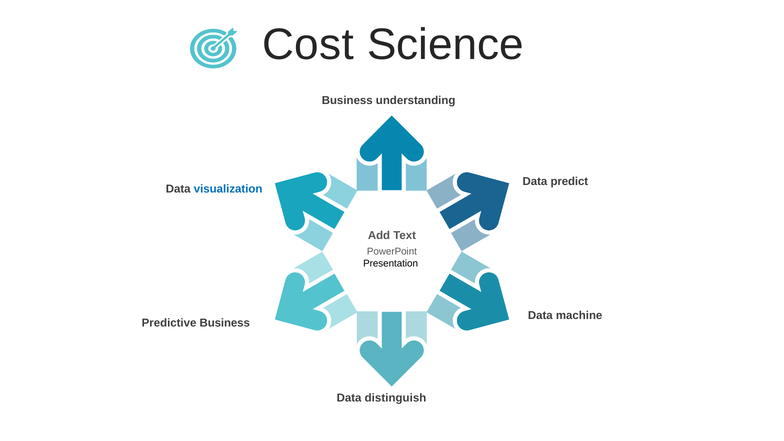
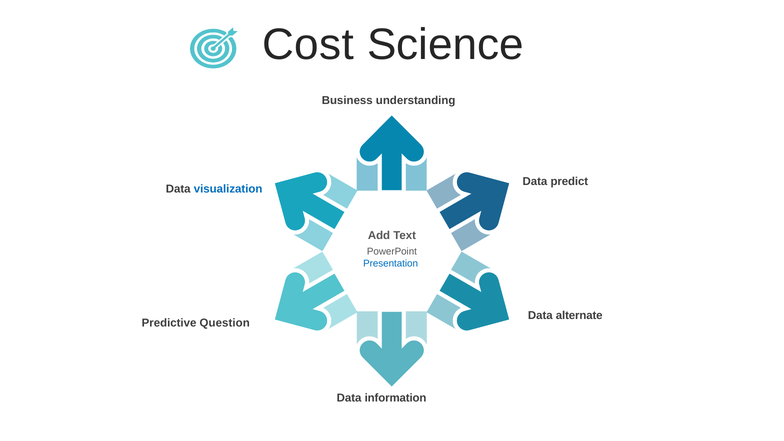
Presentation colour: black -> blue (391, 264)
machine: machine -> alternate (579, 315)
Predictive Business: Business -> Question (225, 323)
distinguish: distinguish -> information (396, 398)
